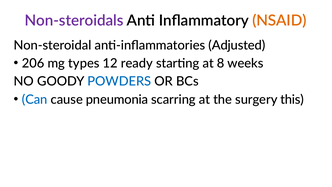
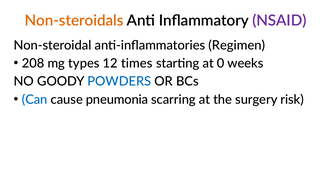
Non-steroidals colour: purple -> orange (74, 21)
NSAID colour: orange -> purple (279, 21)
Adjusted: Adjusted -> Regimen (237, 45)
206: 206 -> 208 (33, 63)
ready: ready -> times (137, 63)
8: 8 -> 0 (221, 63)
this: this -> risk (292, 99)
